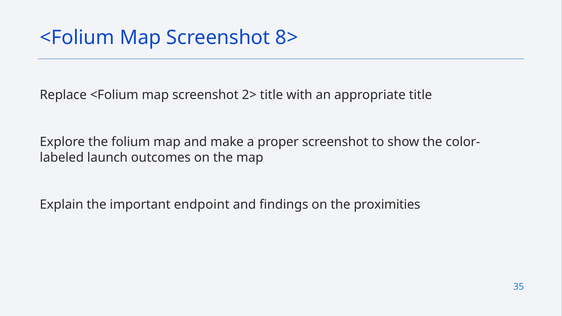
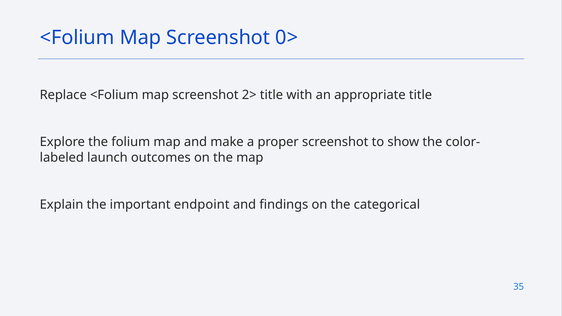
8>: 8> -> 0> (287, 38)
proximities: proximities -> categorical (387, 205)
